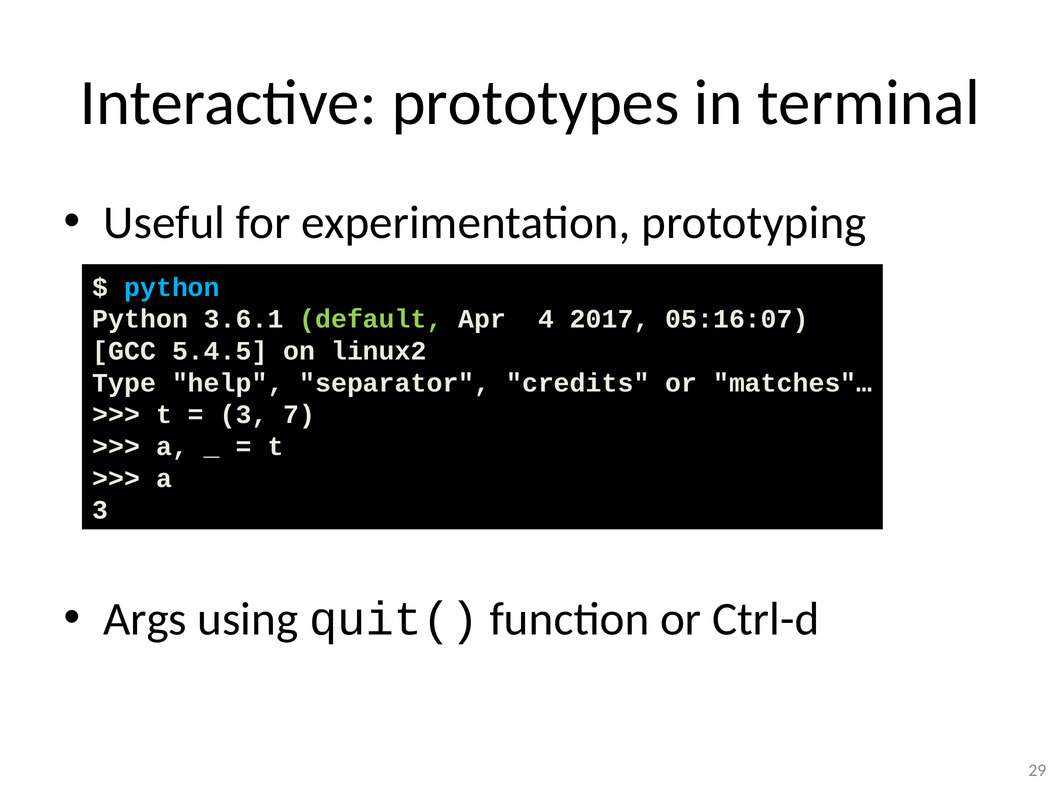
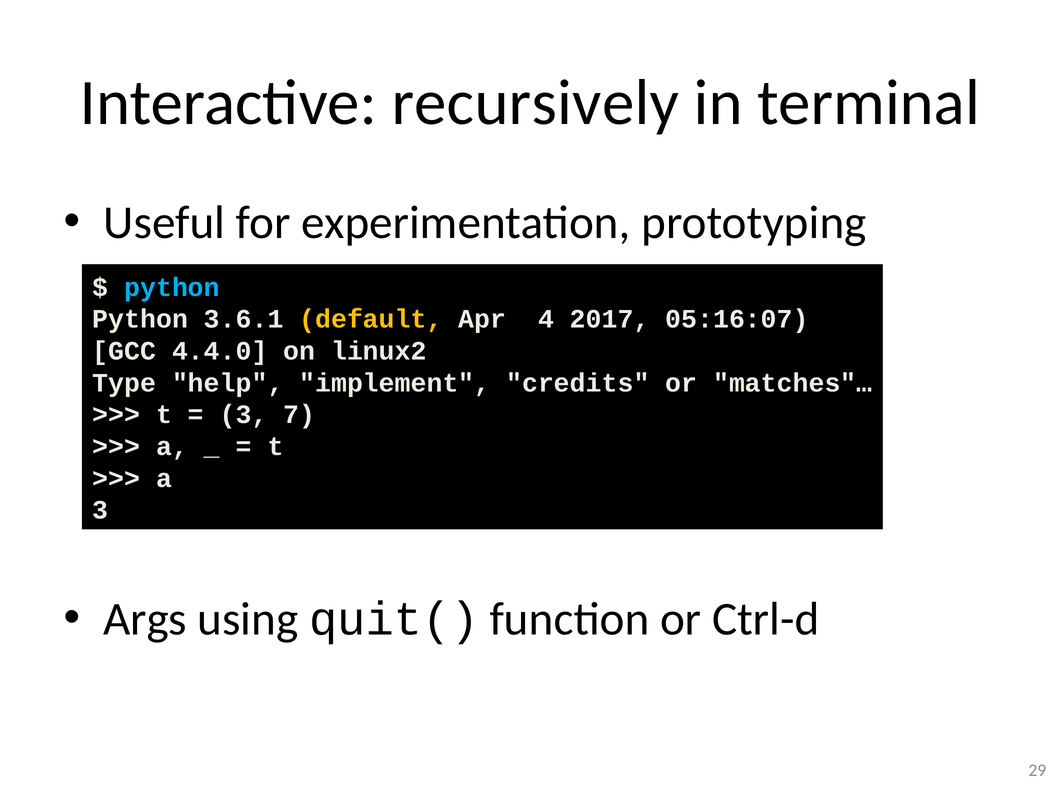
prototypes: prototypes -> recursively (535, 103)
default colour: light green -> yellow (371, 319)
5.4.5: 5.4.5 -> 4.4.0 (220, 351)
separator: separator -> implement (395, 383)
